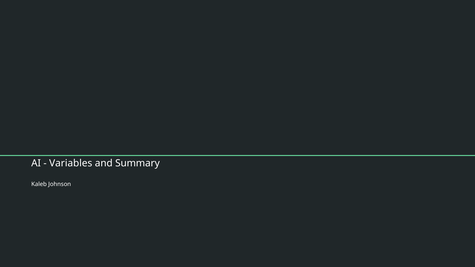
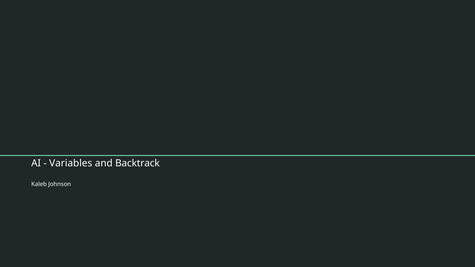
Summary: Summary -> Backtrack (137, 163)
